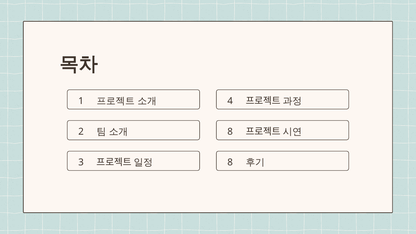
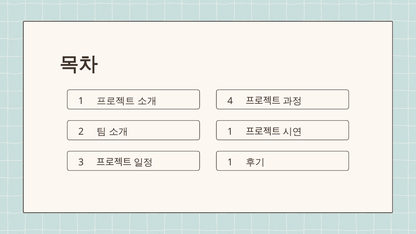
2 8: 8 -> 1 (230, 132)
3 8: 8 -> 1 (230, 162)
